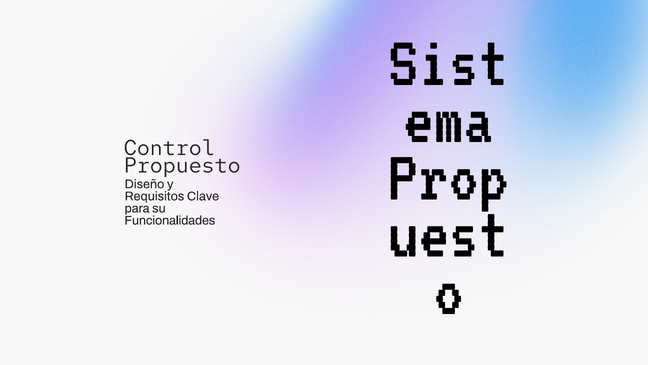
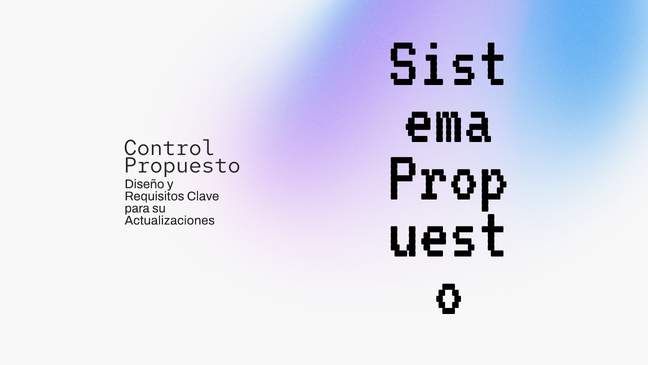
Funcionalidades: Funcionalidades -> Actualizaciones (170, 220)
